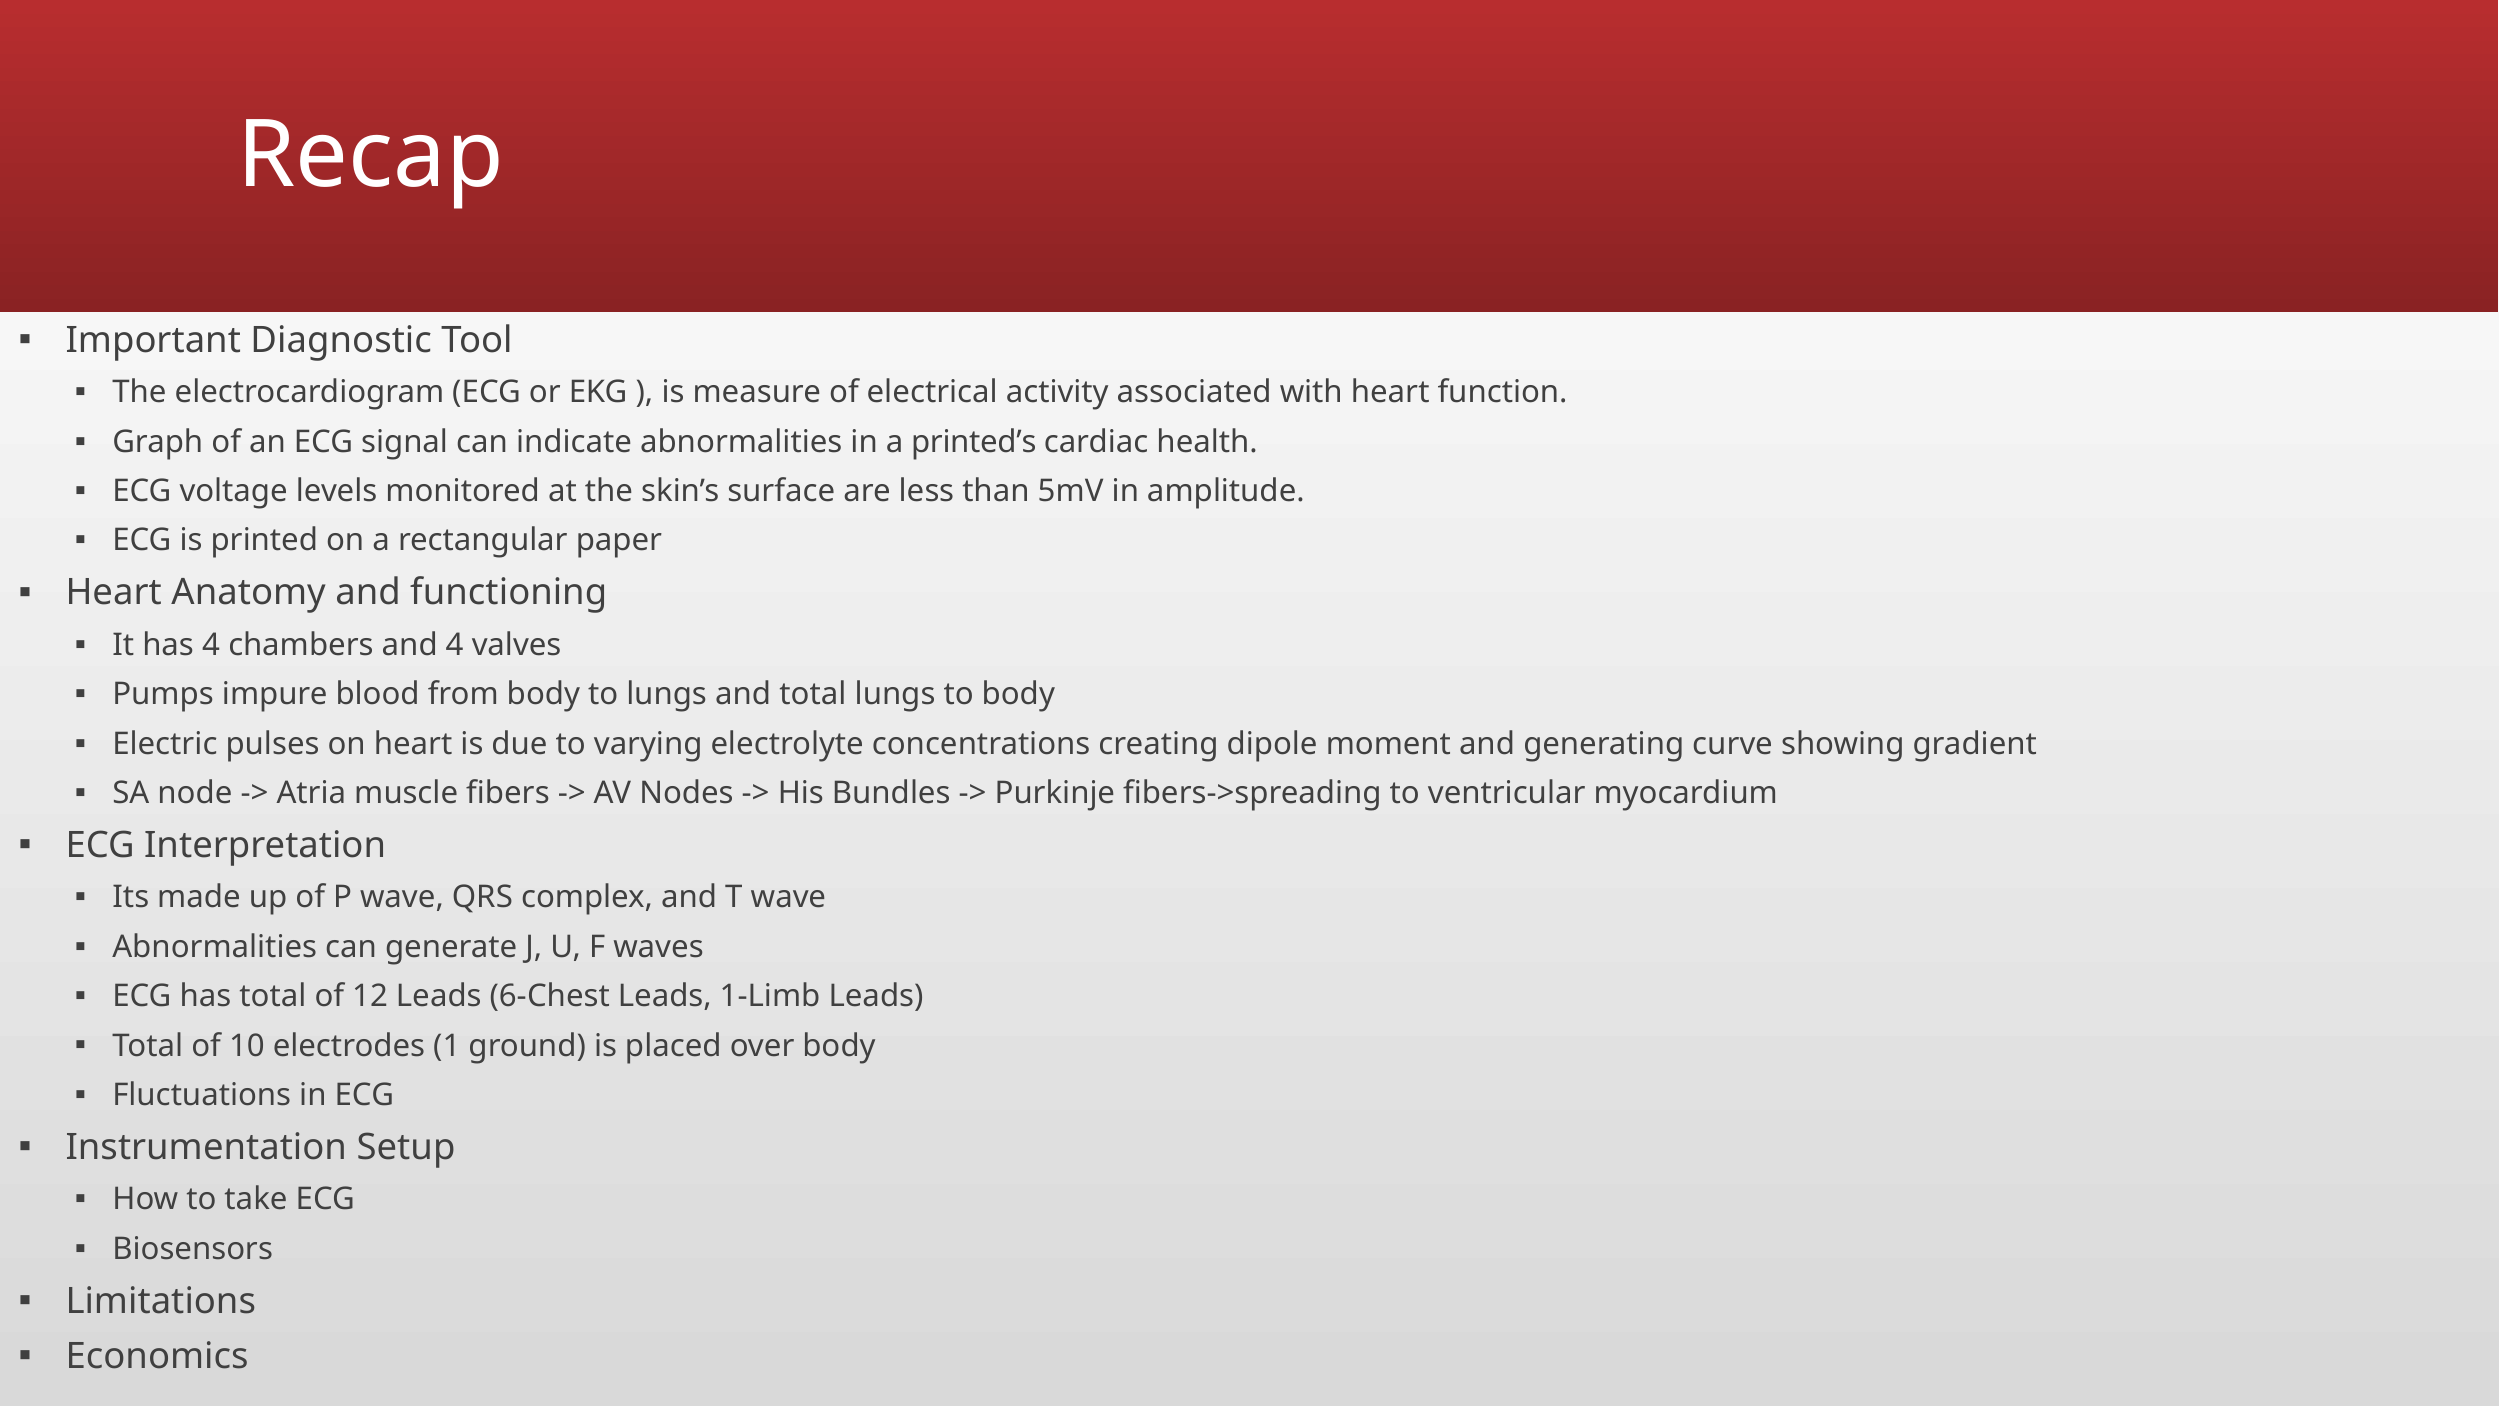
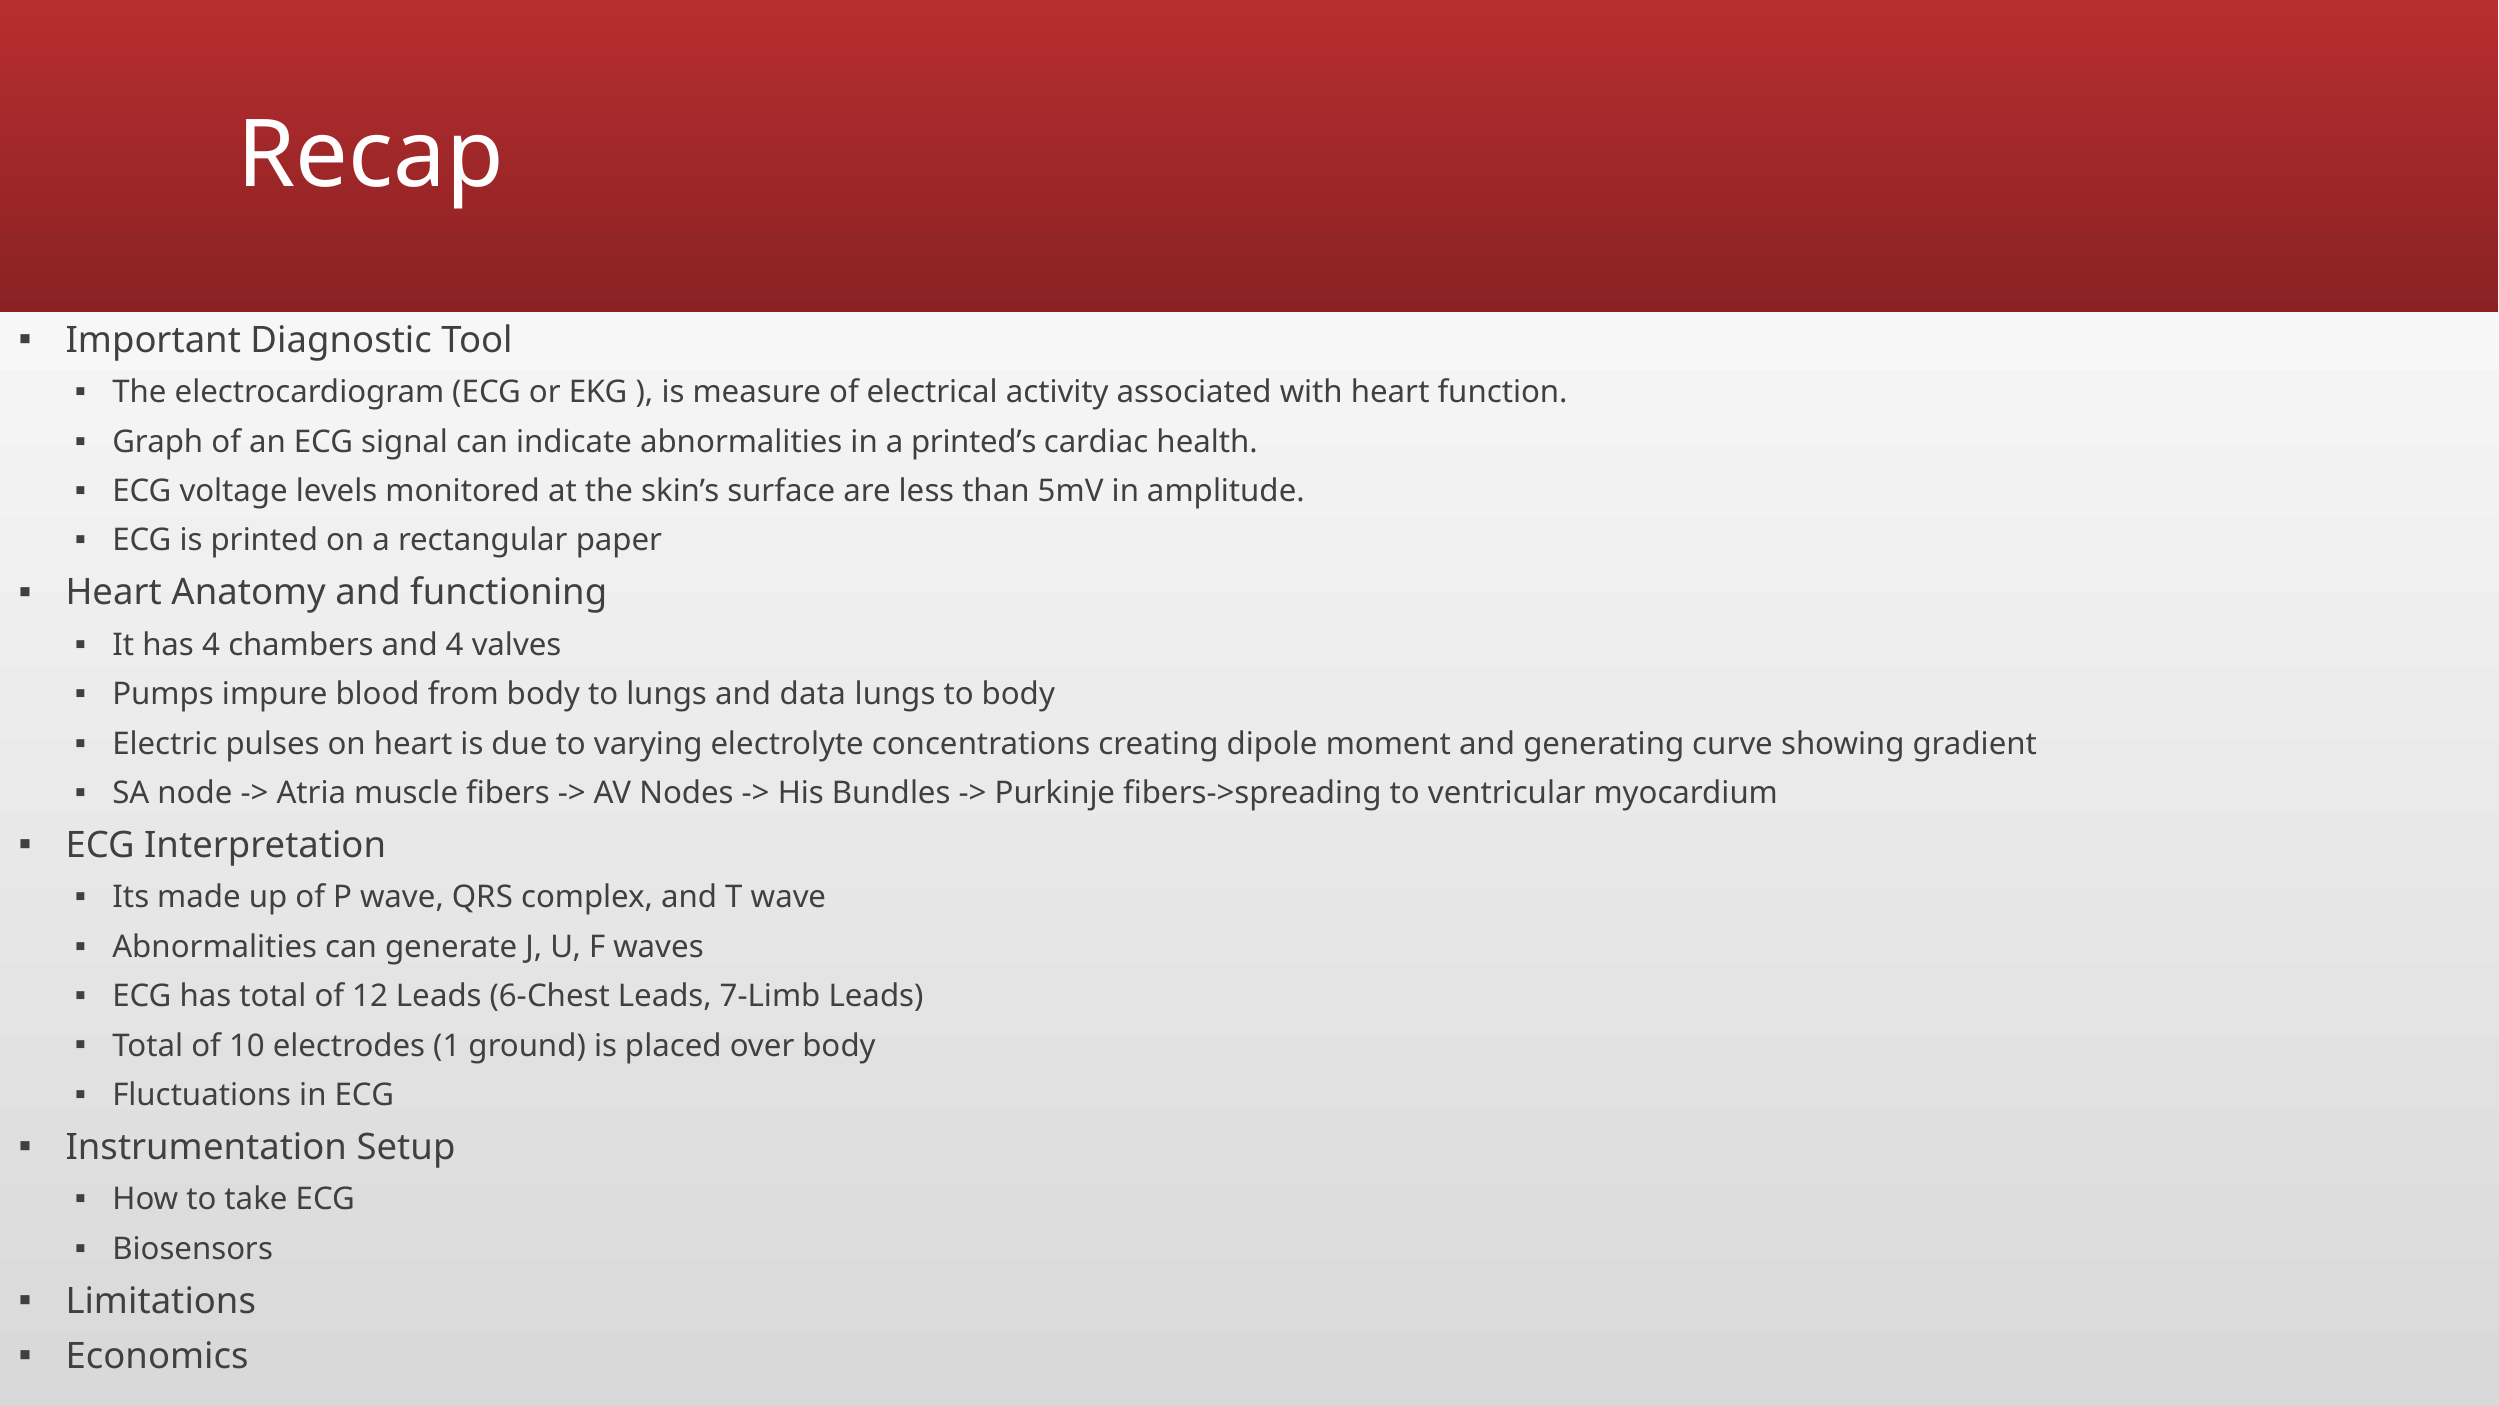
and total: total -> data (813, 694)
1-Limb: 1-Limb -> 7-Limb (770, 996)
